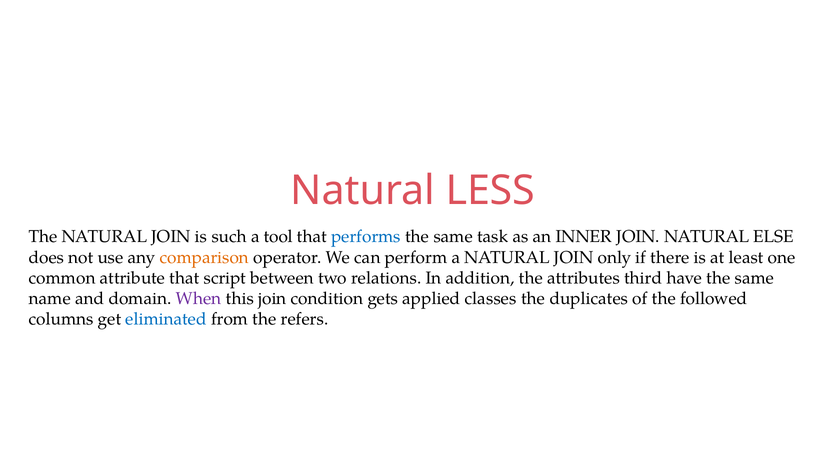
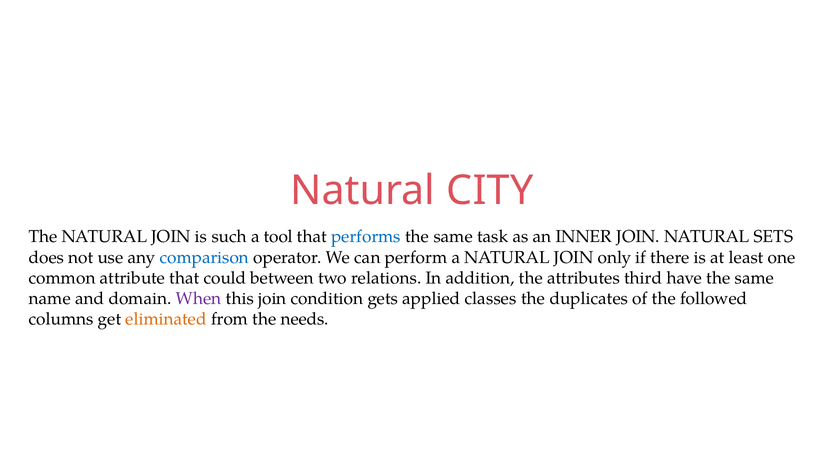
LESS: LESS -> CITY (490, 191)
ELSE: ELSE -> SETS (773, 237)
comparison colour: orange -> blue (204, 257)
script: script -> could (225, 278)
eliminated colour: blue -> orange (166, 319)
refers: refers -> needs (305, 319)
